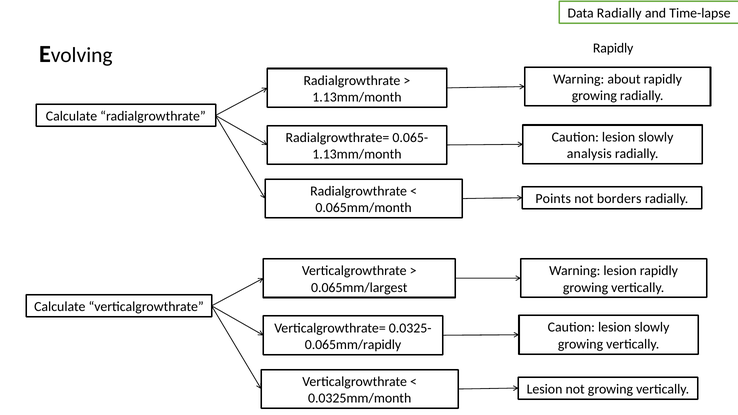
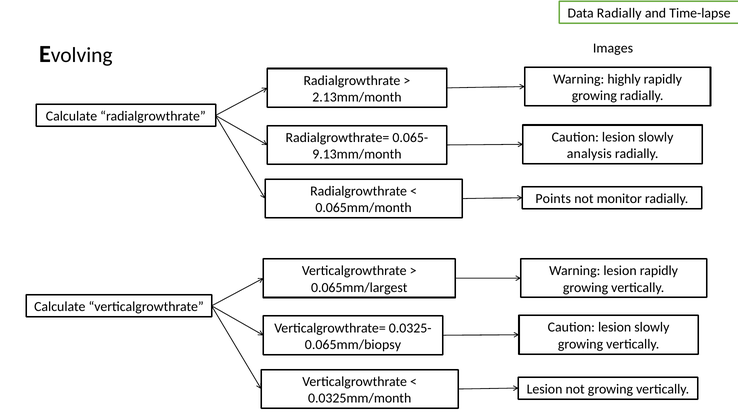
Rapidly: Rapidly -> Images (613, 48)
about: about -> highly (624, 79)
1.13mm/month: 1.13mm/month -> 2.13mm/month (357, 97)
1.13mm/month: 1.13mm/month -> 9.13mm/month (357, 154)
borders: borders -> monitor (619, 199)
0.065mm/rapidly: 0.065mm/rapidly -> 0.065mm/biopsy (353, 345)
